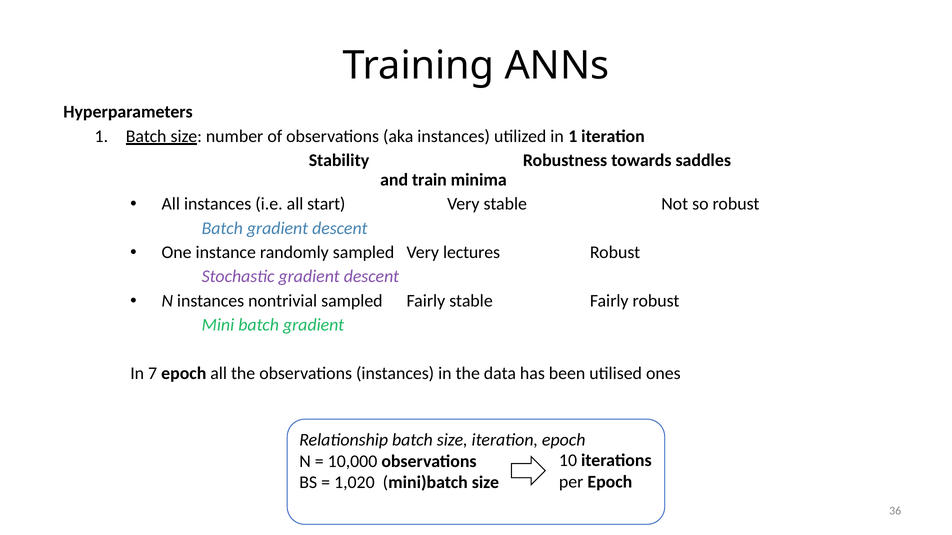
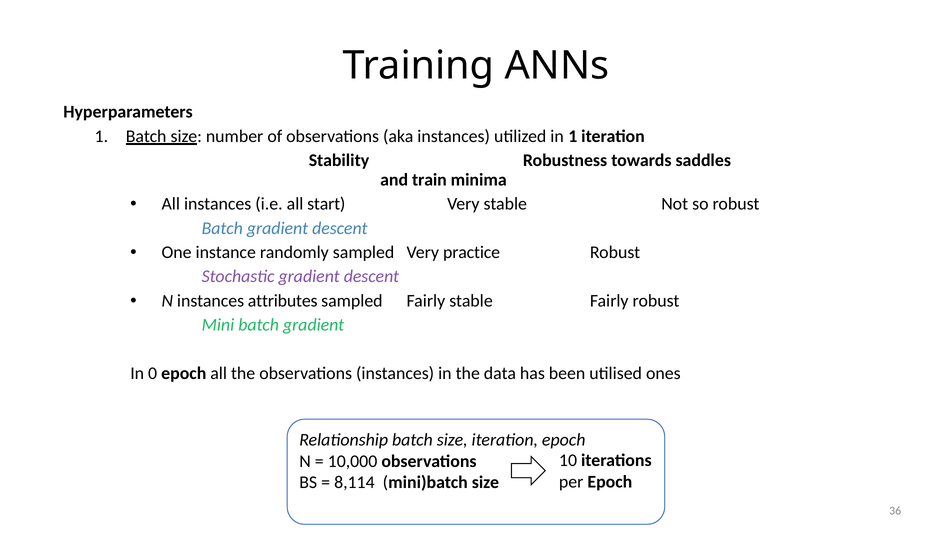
lectures: lectures -> practice (472, 253)
nontrivial: nontrivial -> attributes (283, 301)
7: 7 -> 0 (153, 374)
1,020: 1,020 -> 8,114 (354, 483)
